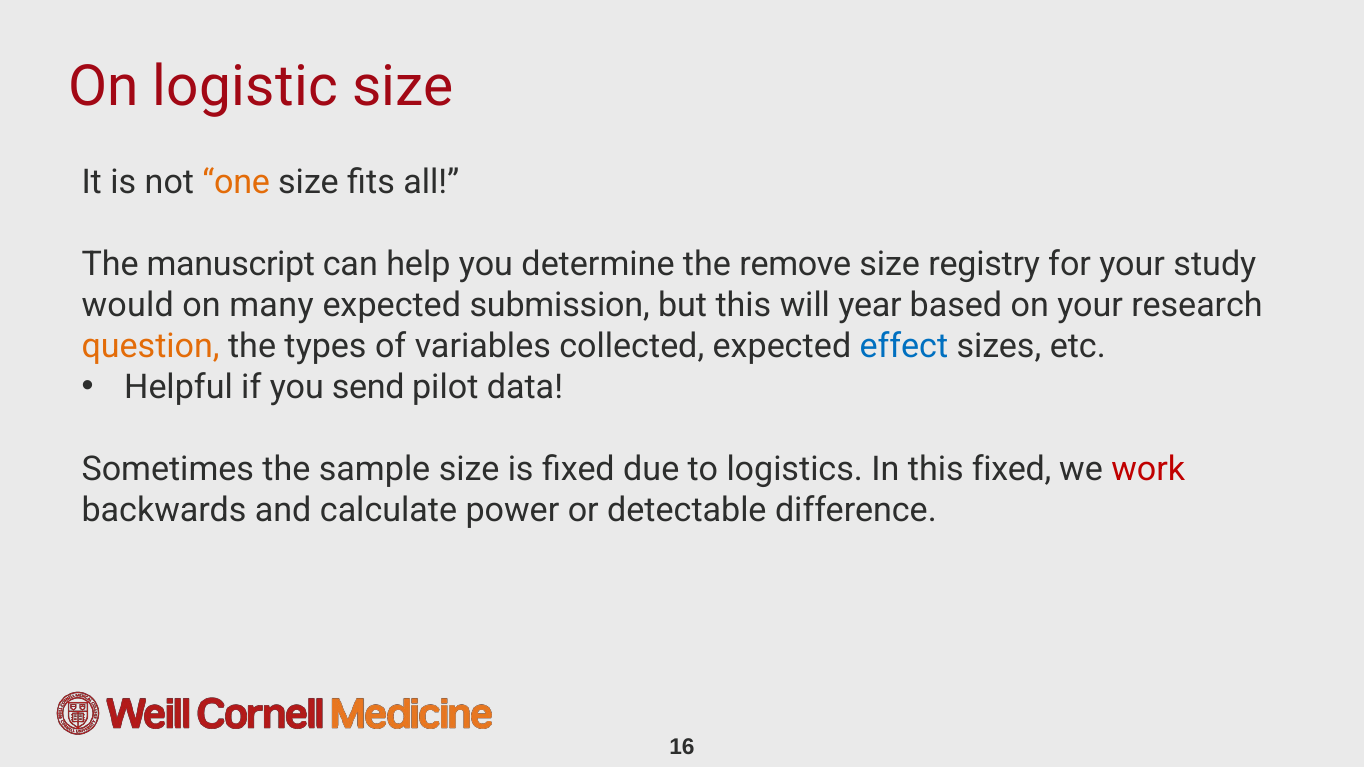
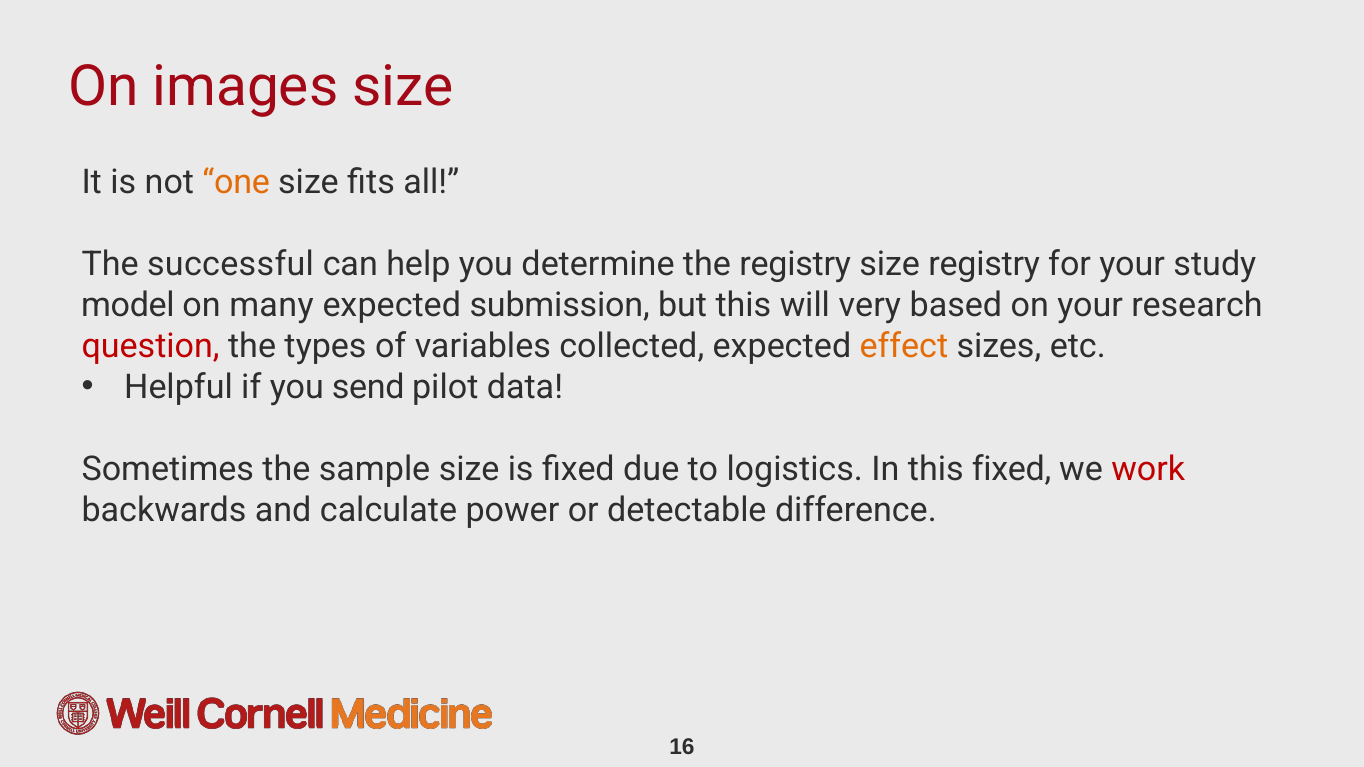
logistic: logistic -> images (246, 86)
manuscript: manuscript -> successful (231, 265)
the remove: remove -> registry (795, 265)
would: would -> model (128, 305)
year: year -> very (870, 305)
question colour: orange -> red (151, 346)
effect colour: blue -> orange (904, 346)
